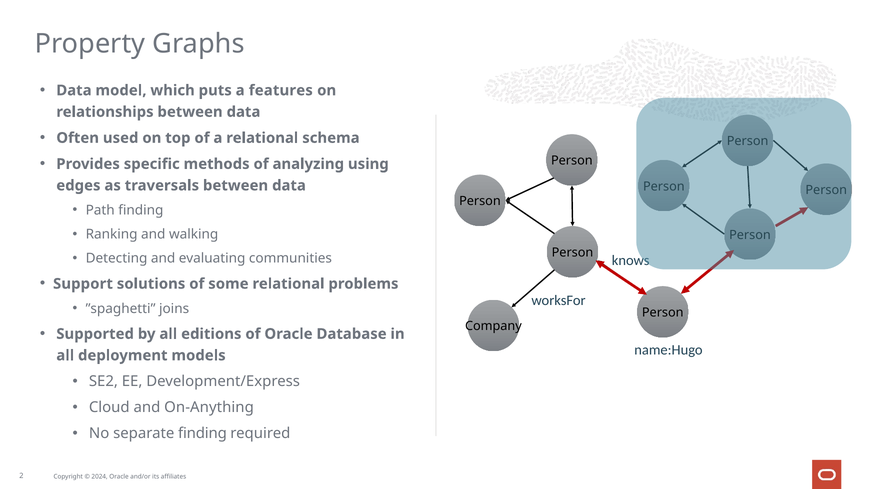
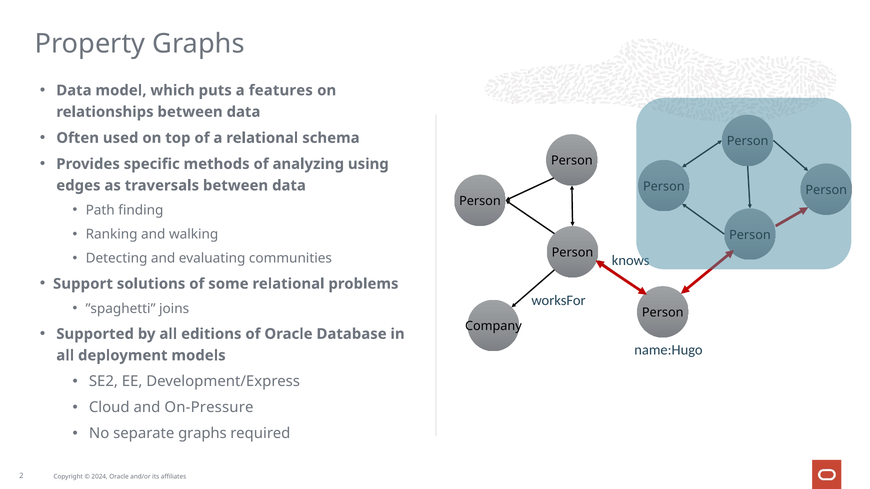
On-Anything: On-Anything -> On-Pressure (209, 408)
separate finding: finding -> graphs (202, 434)
